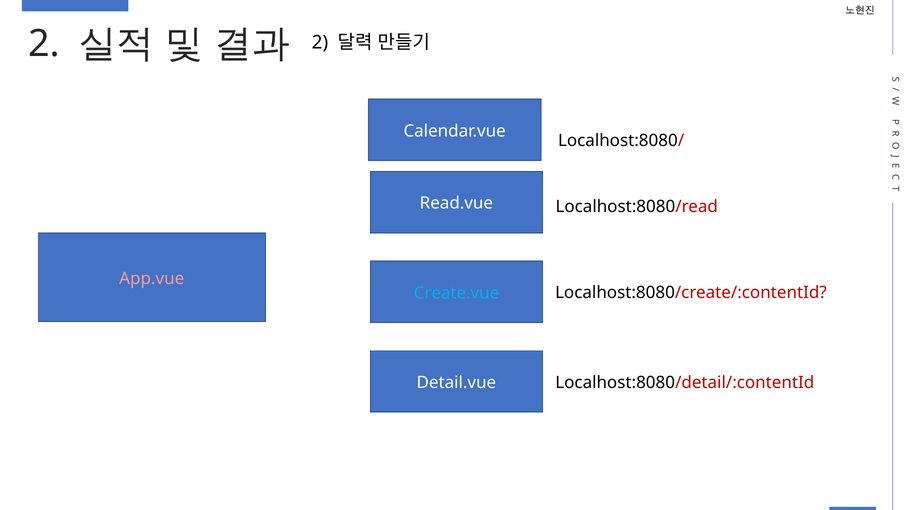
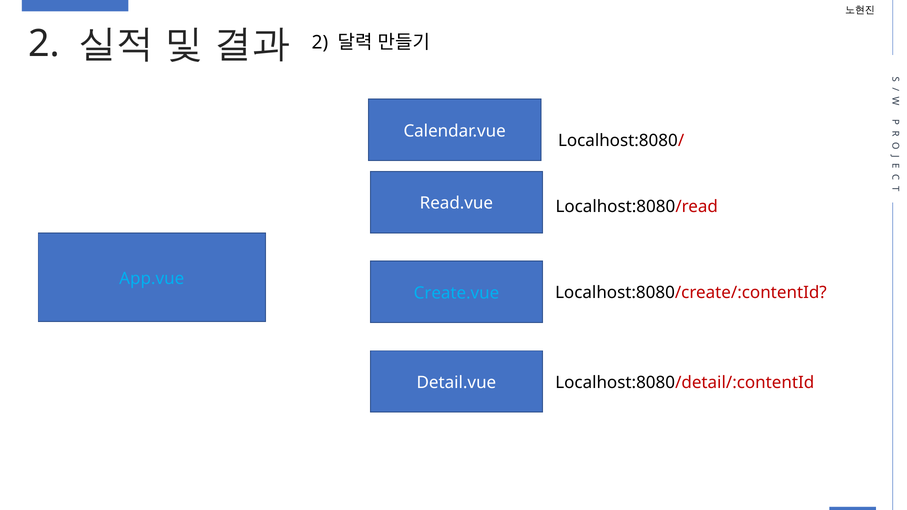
App.vue colour: pink -> light blue (152, 279)
